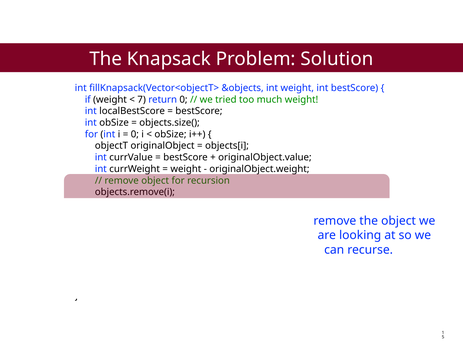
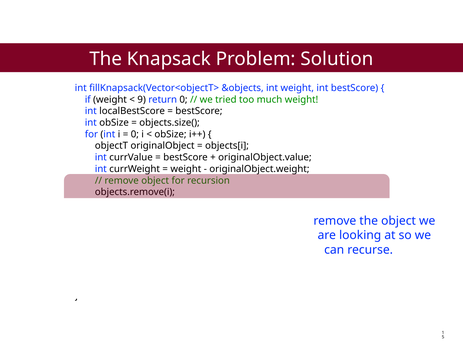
7: 7 -> 9 (142, 100)
